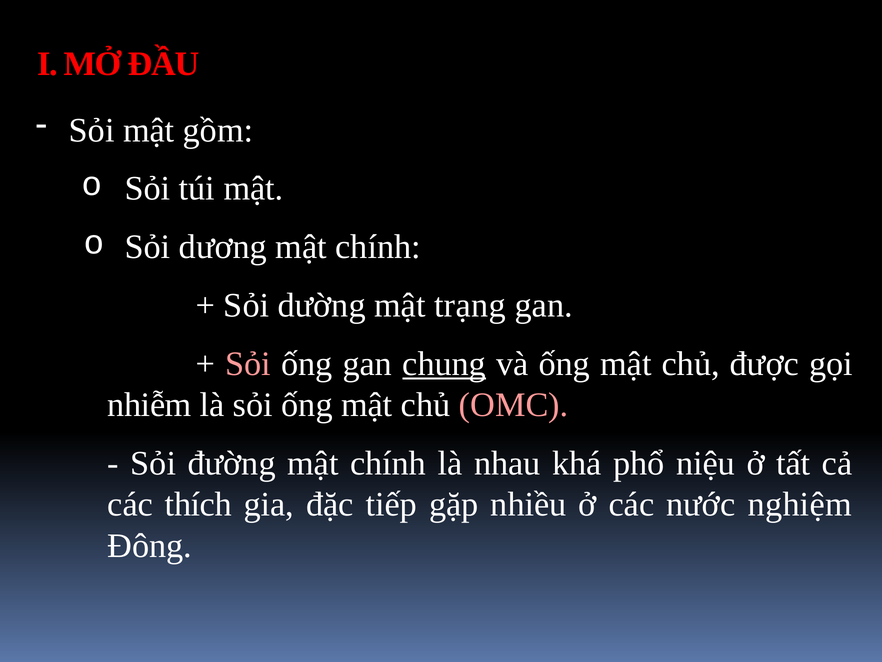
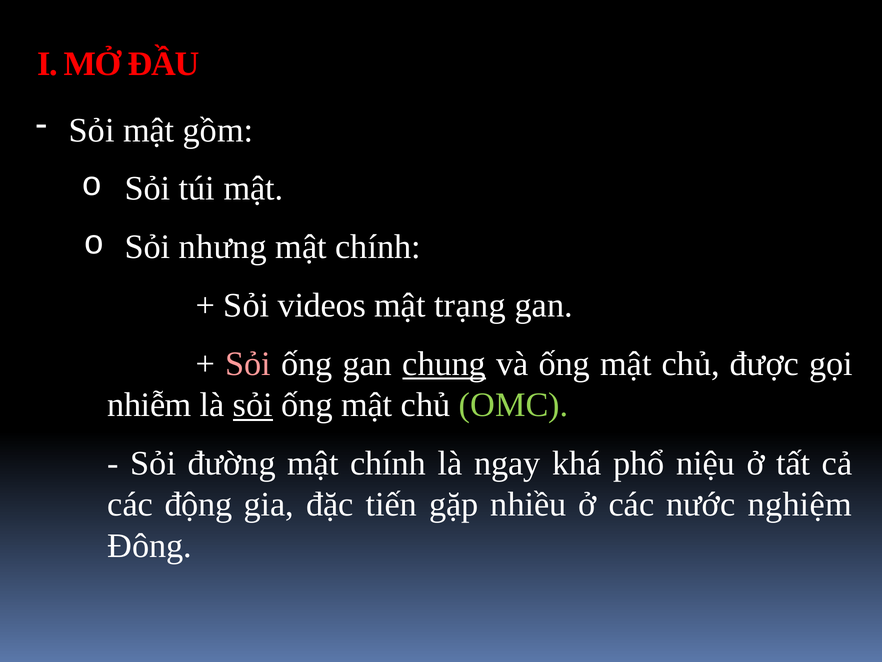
dương: dương -> nhưng (223, 247)
dường: dường -> videos (322, 305)
sỏi underline: none -> present (253, 405)
OMC colour: pink -> light green (514, 405)
nhau: nhau -> ngay (507, 463)
thích: thích -> động (198, 504)
tiếp: tiếp -> tiến (391, 504)
